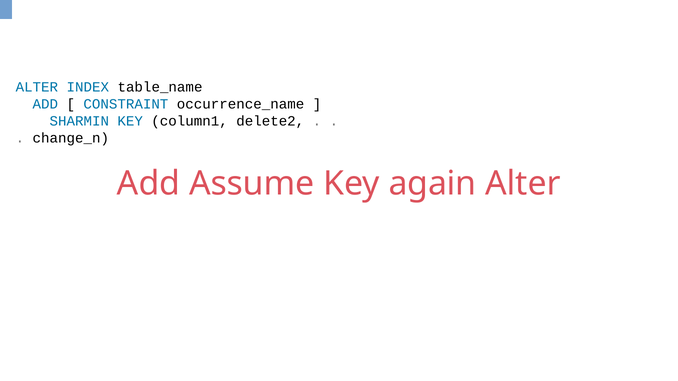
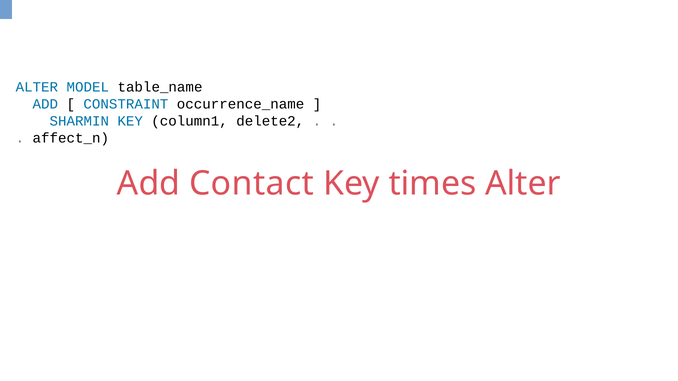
INDEX: INDEX -> MODEL (88, 87)
change_n: change_n -> affect_n (71, 138)
Assume: Assume -> Contact (252, 184)
again: again -> times (432, 184)
